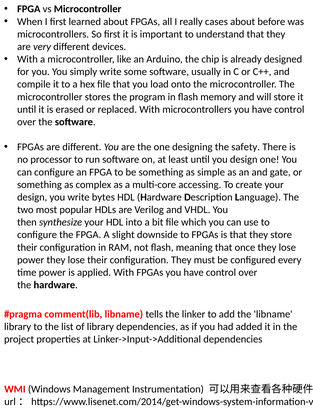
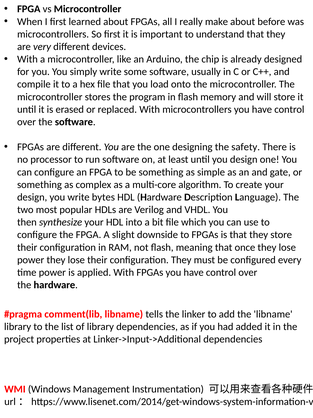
cases: cases -> make (216, 22)
accessing: accessing -> algorithm (200, 184)
